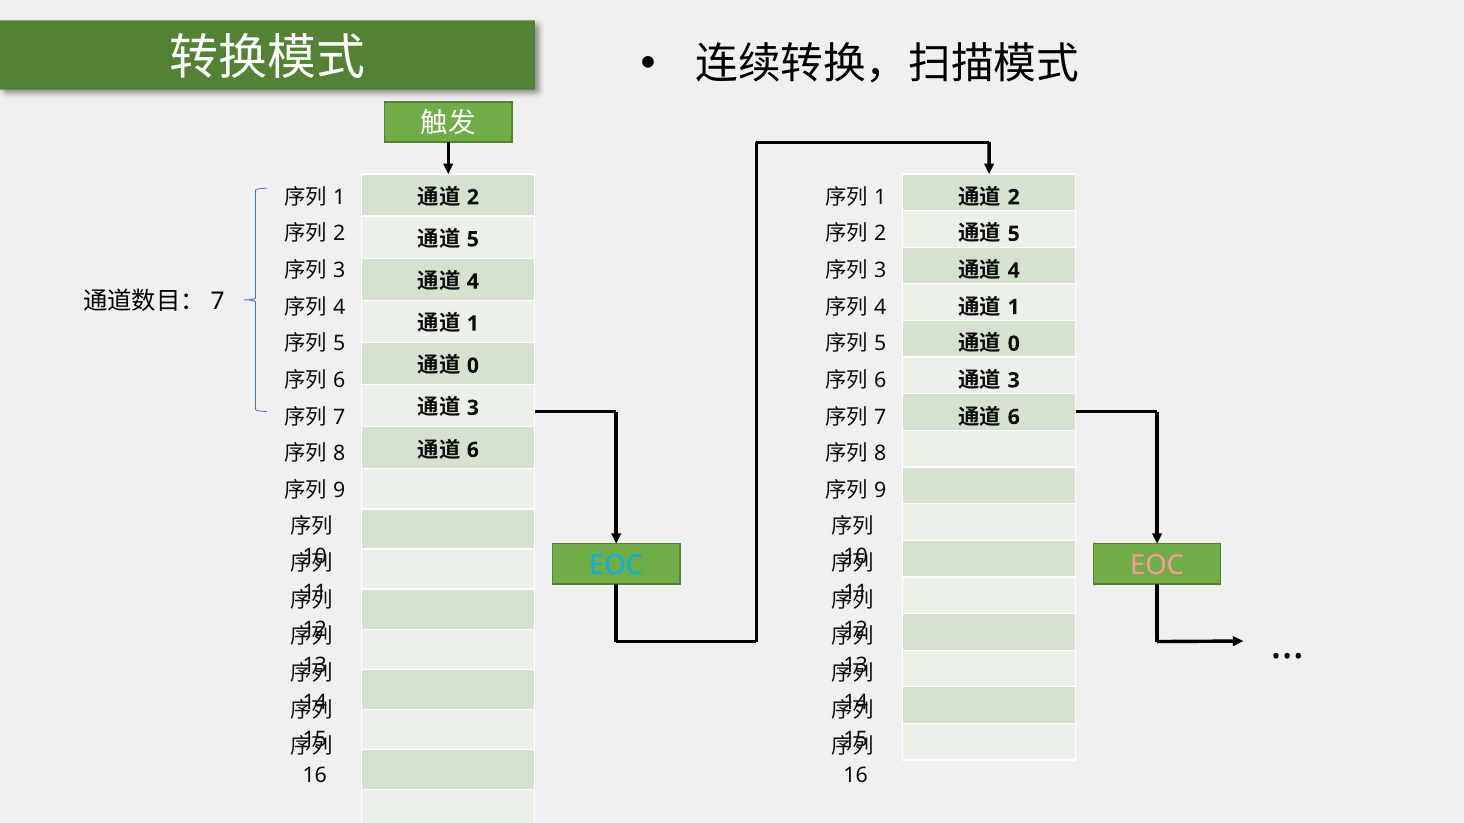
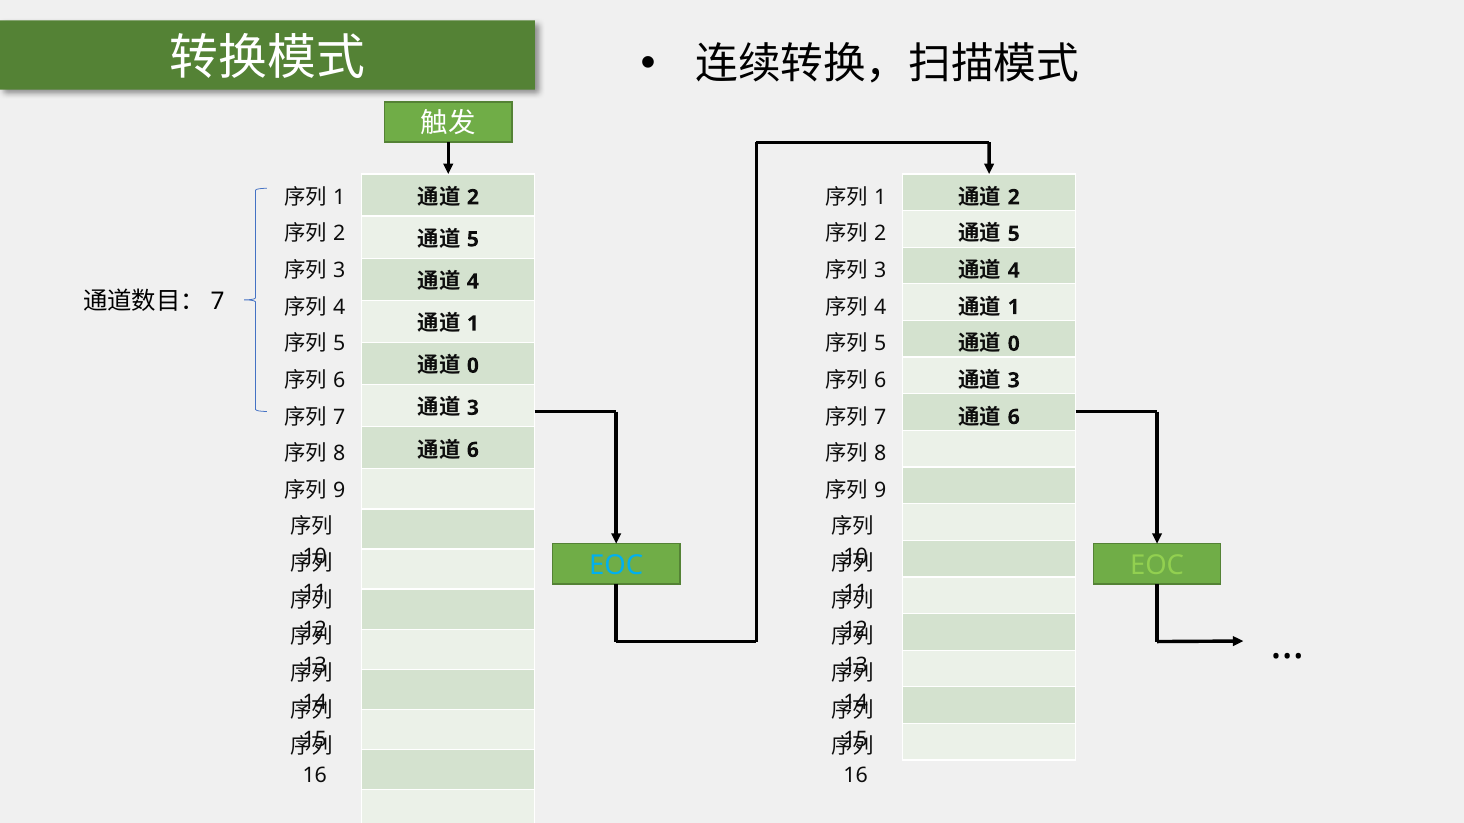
EOC colour: pink -> light green (1157, 566)
